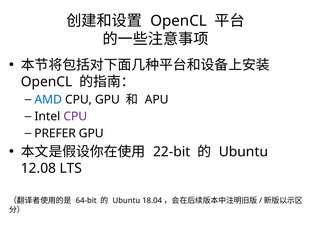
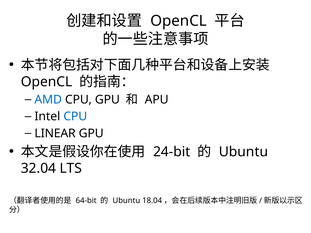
CPU colour: purple -> blue (75, 117)
PREFER: PREFER -> LINEAR (55, 133)
22-bit: 22-bit -> 24-bit (172, 152)
12.08: 12.08 -> 32.04 (38, 169)
